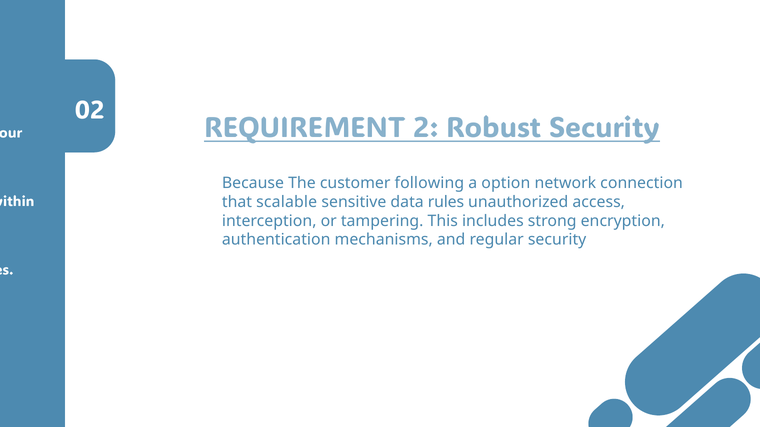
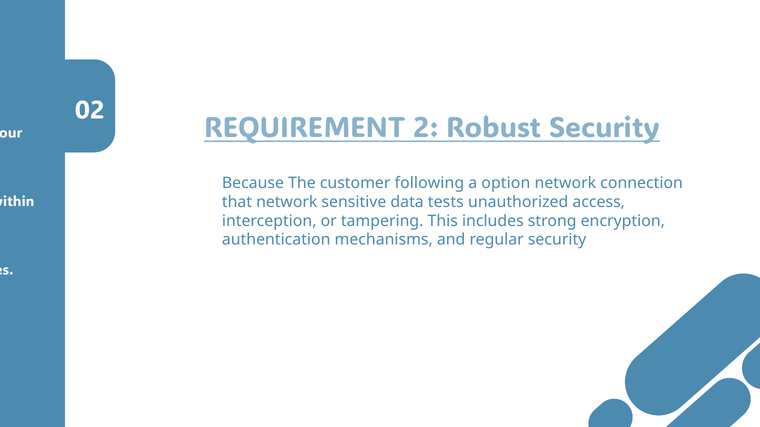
that scalable: scalable -> network (287, 202)
data rules: rules -> tests (446, 202)
